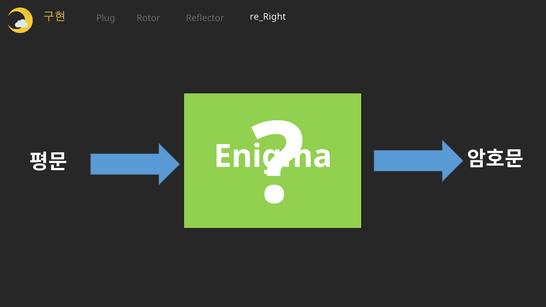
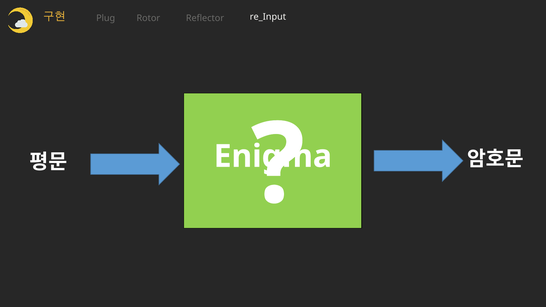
re_Right: re_Right -> re_Input (268, 17)
